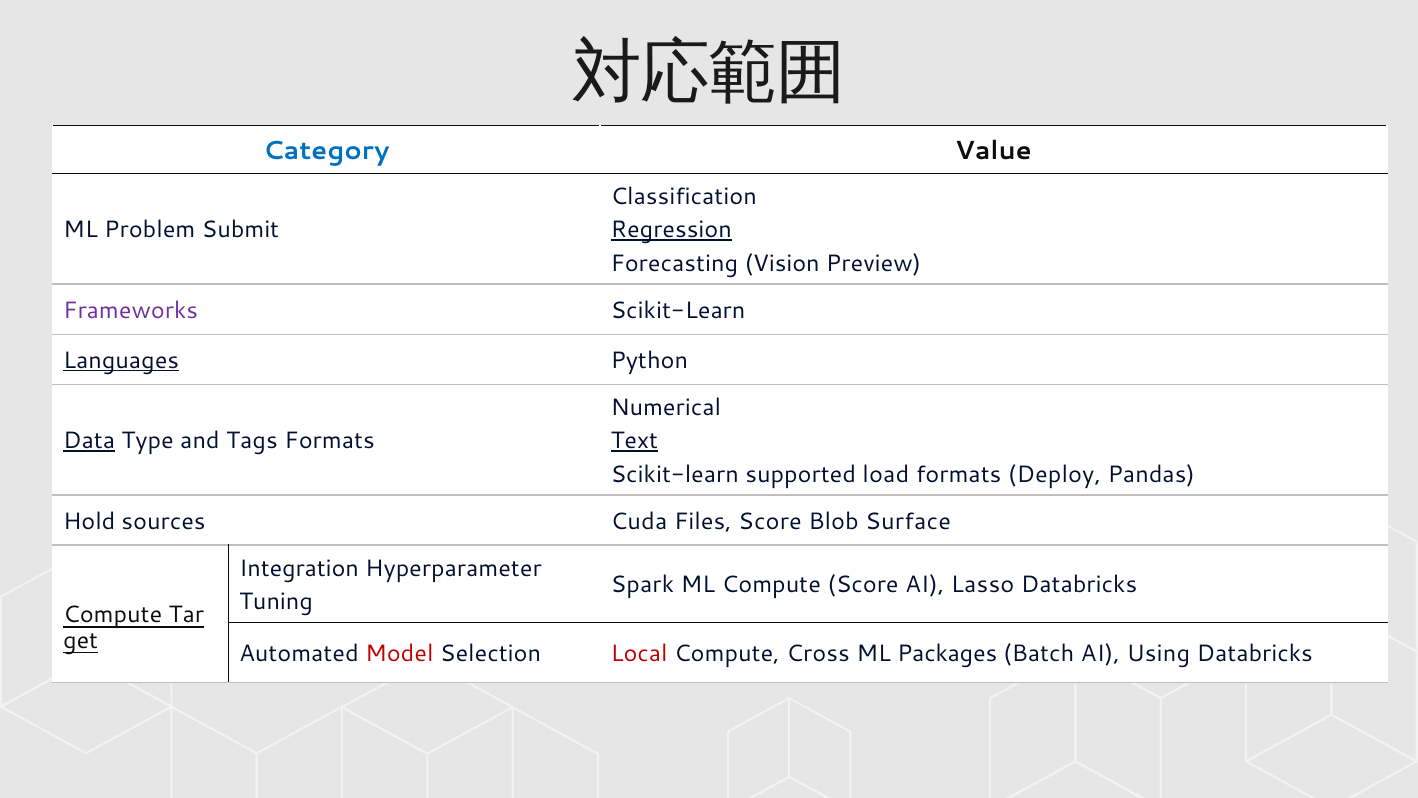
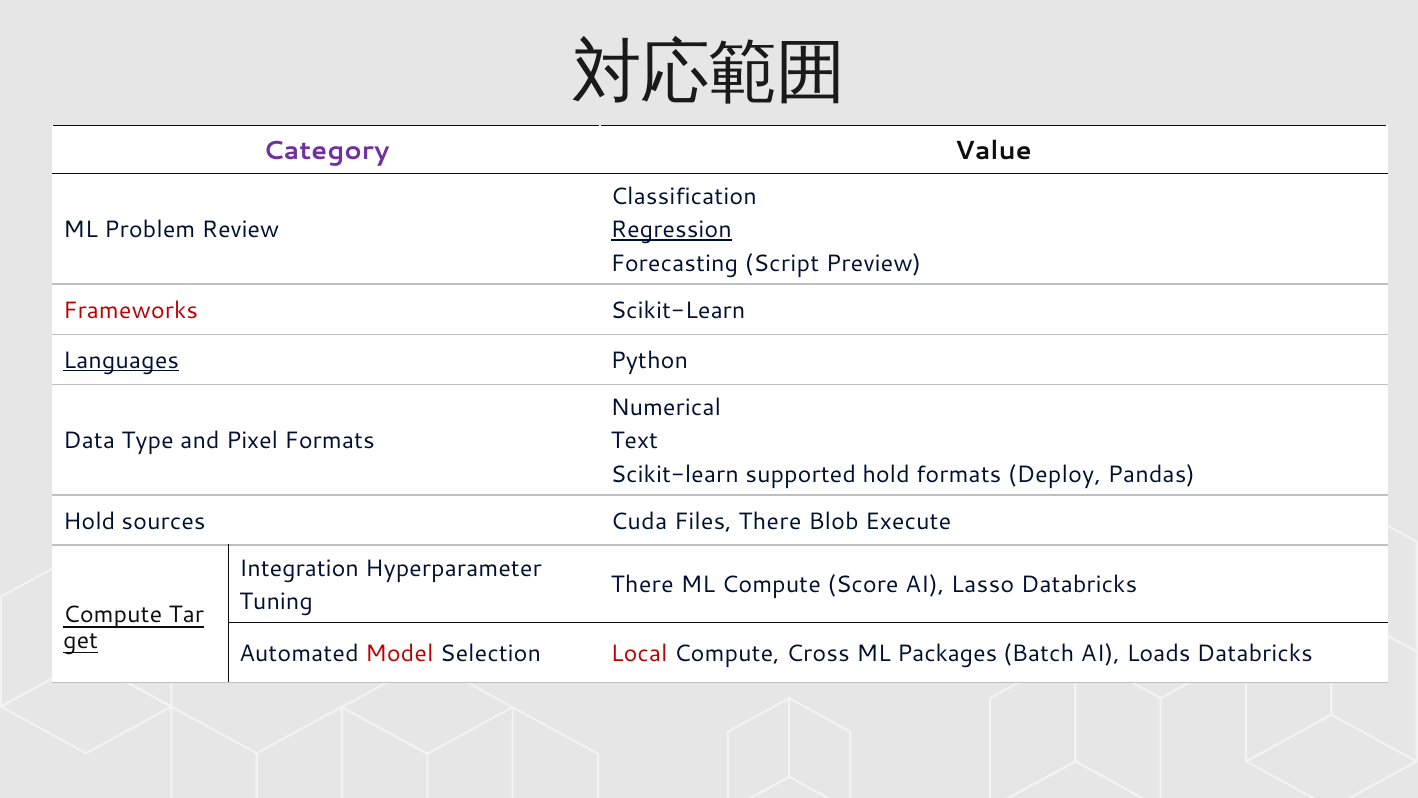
Category colour: blue -> purple (326, 151)
Submit: Submit -> Review (241, 230)
Vision: Vision -> Script (782, 263)
Frameworks colour: purple -> red (131, 310)
Data underline: present -> none (89, 441)
Tags: Tags -> Pixel (252, 441)
Text underline: present -> none (634, 441)
supported load: load -> hold (886, 474)
Files Score: Score -> There (770, 521)
Surface: Surface -> Execute (908, 521)
Spark: Spark -> There (642, 585)
Using: Using -> Loads (1158, 653)
